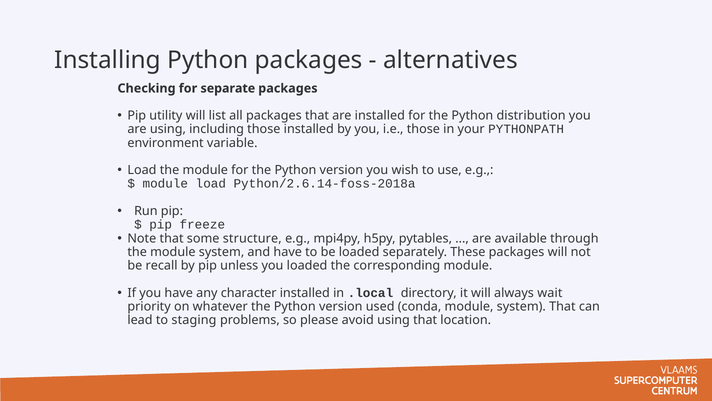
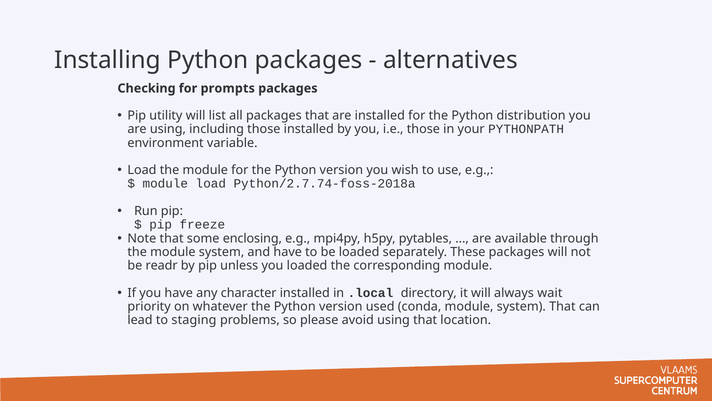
separate: separate -> prompts (228, 88)
Python/2.6.14-foss-2018a: Python/2.6.14-foss-2018a -> Python/2.7.74-foss-2018a (325, 184)
structure: structure -> enclosing (252, 238)
recall: recall -> readr (162, 265)
